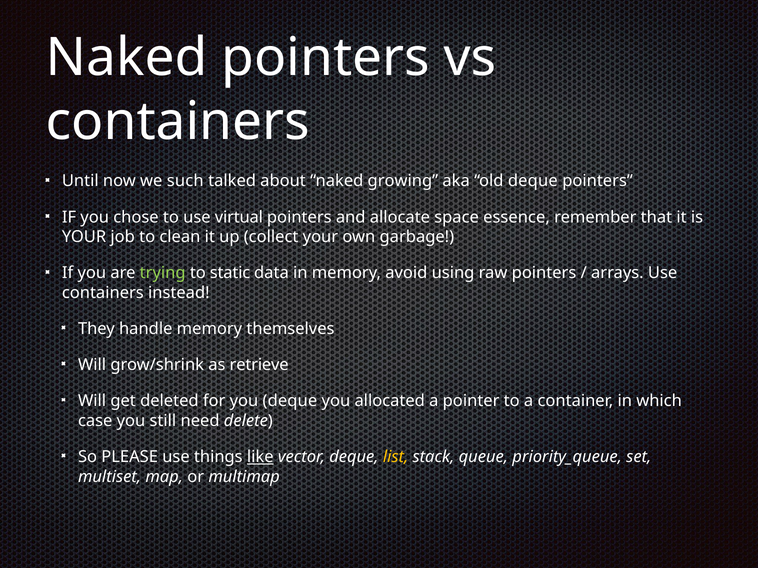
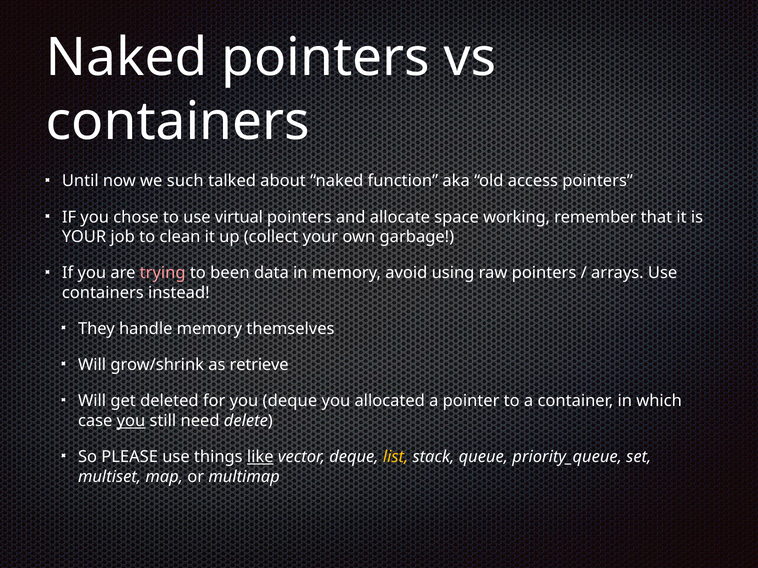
growing: growing -> function (403, 181)
old deque: deque -> access (533, 181)
essence: essence -> working (517, 217)
trying colour: light green -> pink (163, 273)
static: static -> been (230, 273)
you underline: none -> present (131, 421)
